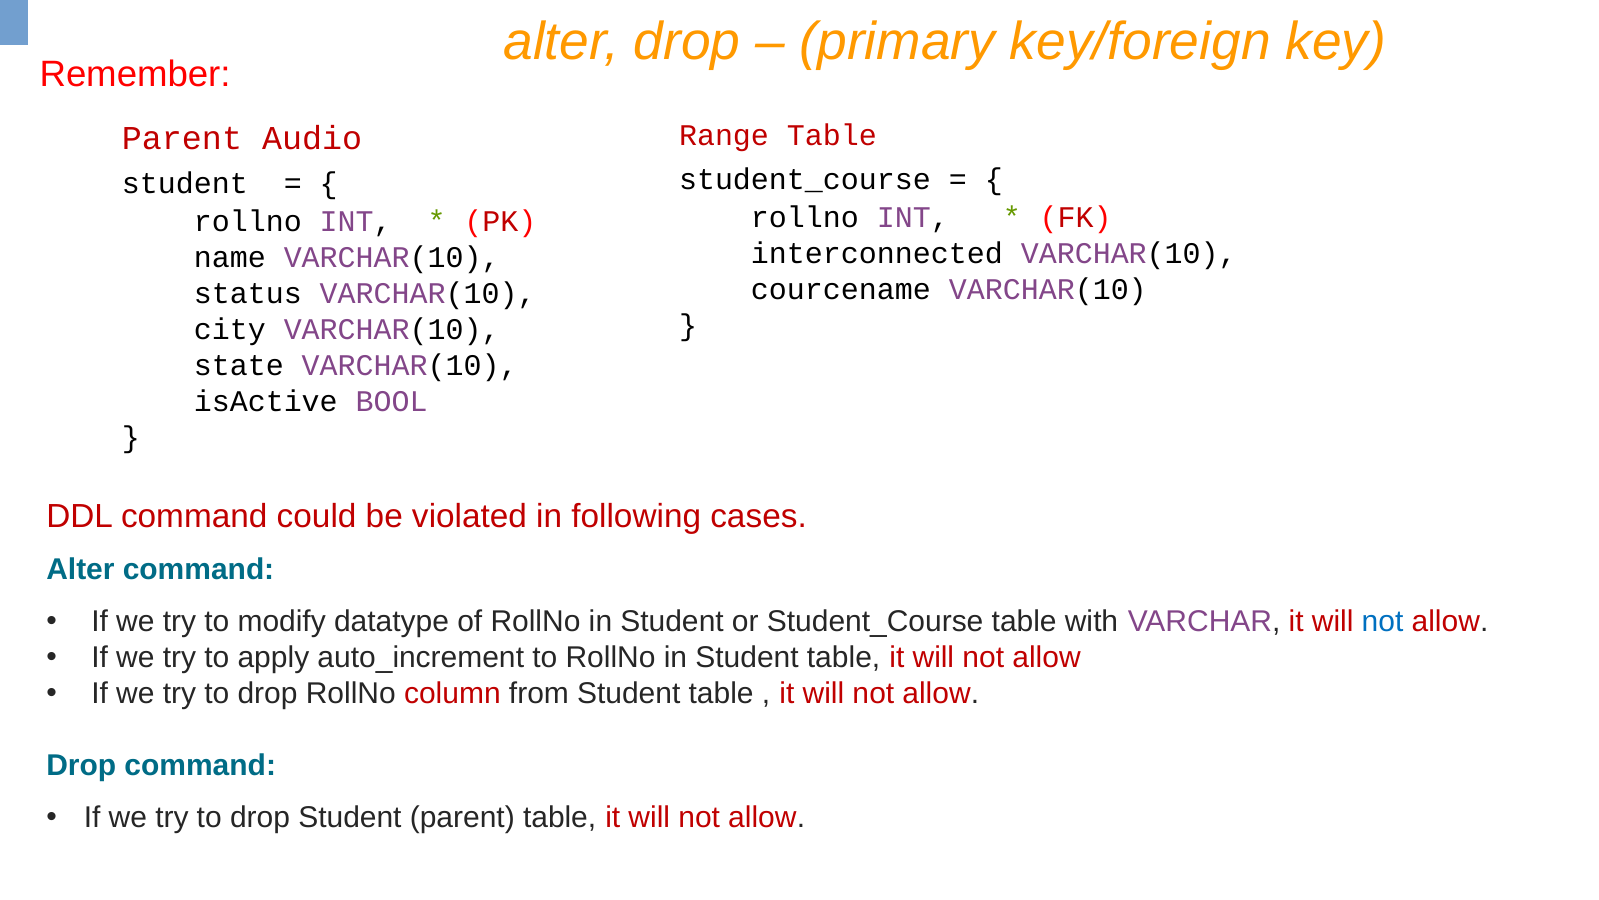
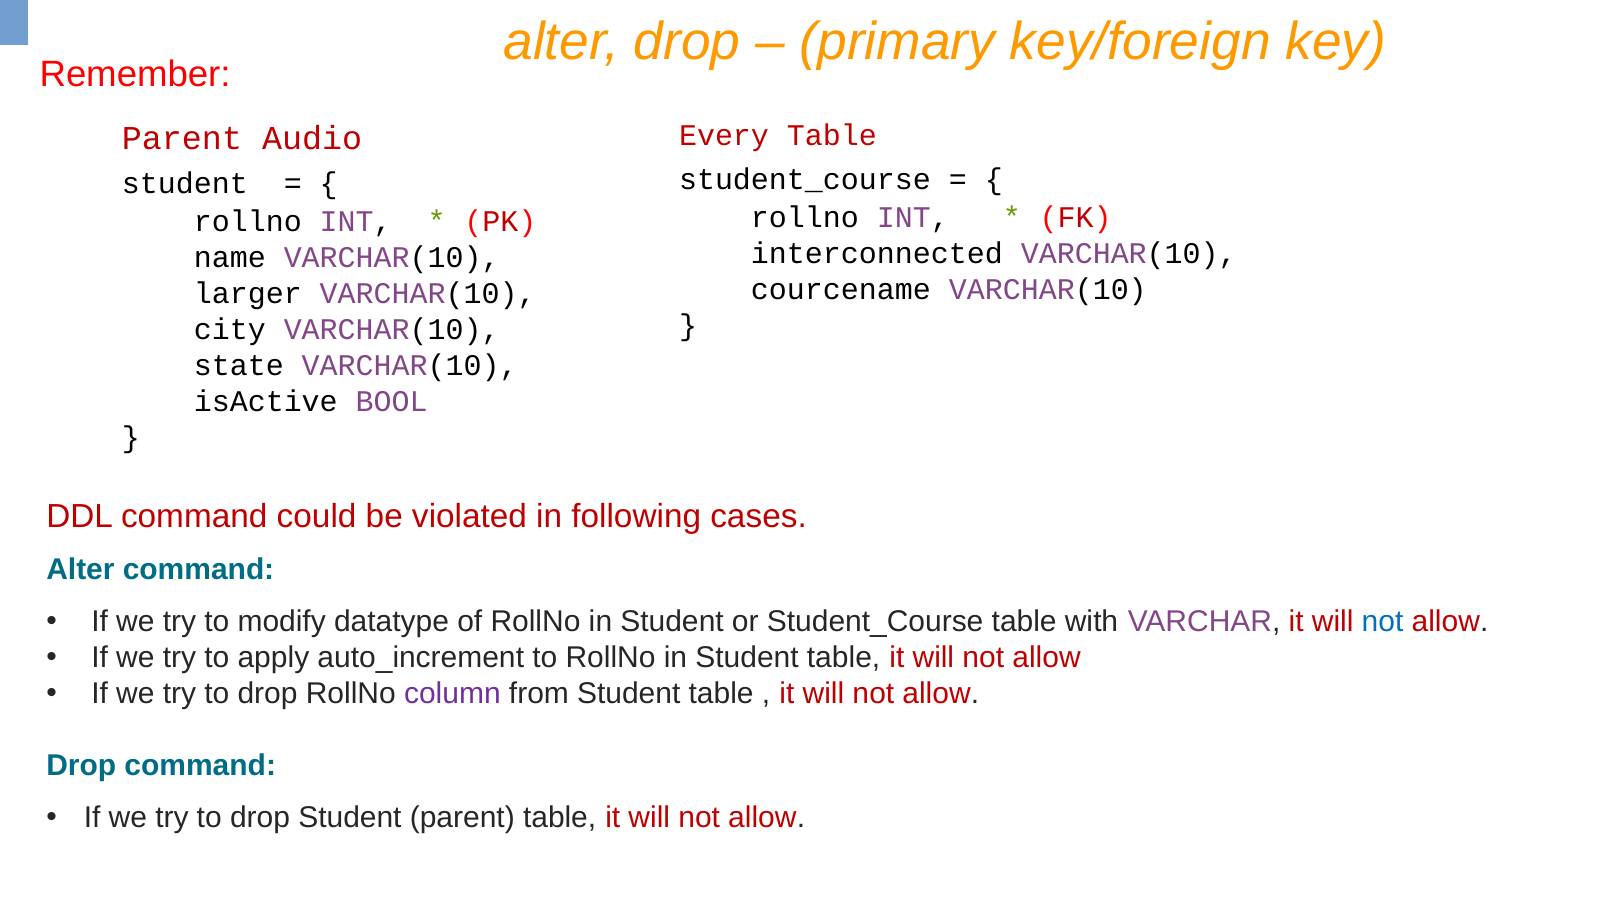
Range: Range -> Every (724, 136)
status: status -> larger (248, 294)
column colour: red -> purple (452, 693)
